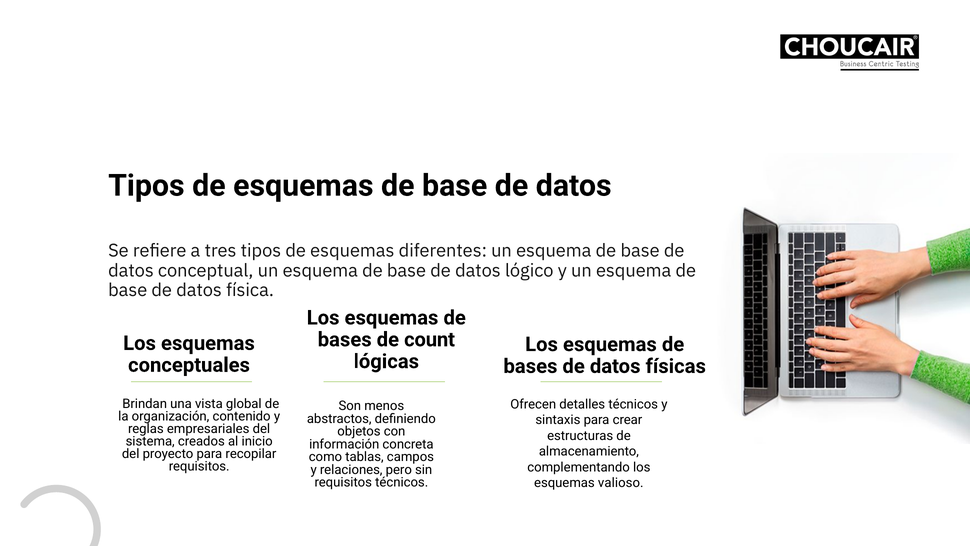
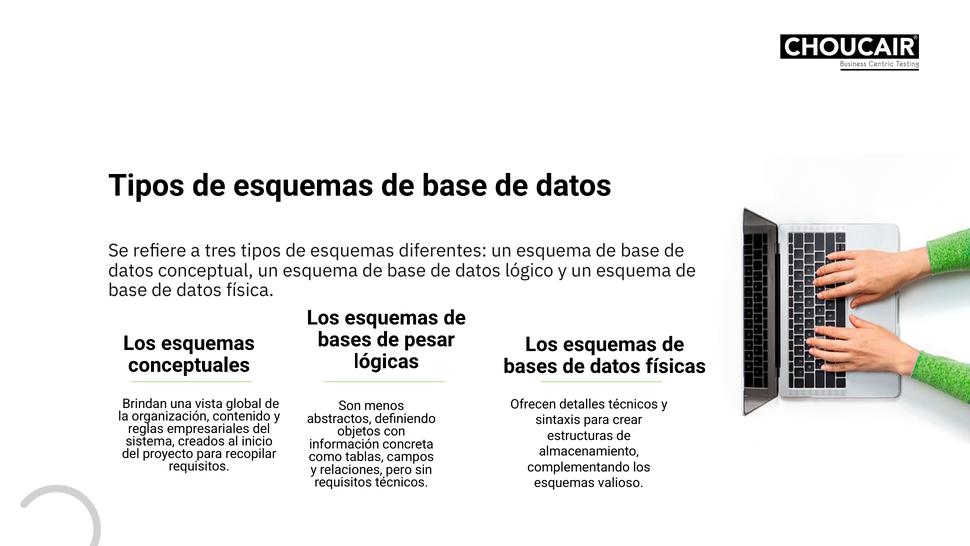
count: count -> pesar (429, 339)
